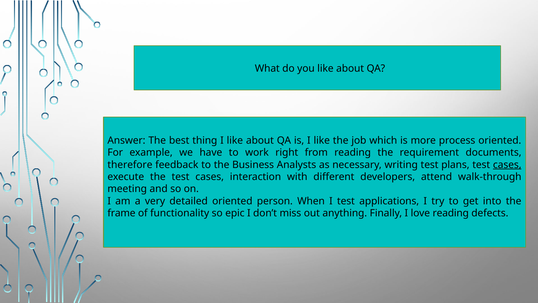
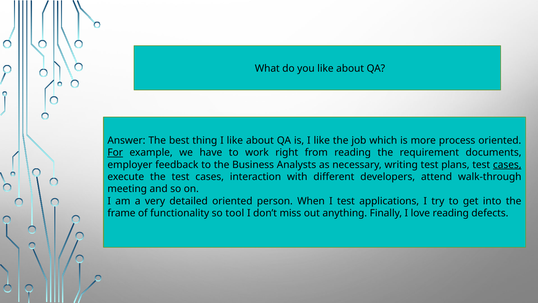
For underline: none -> present (115, 152)
therefore: therefore -> employer (130, 165)
epic: epic -> tool (235, 213)
